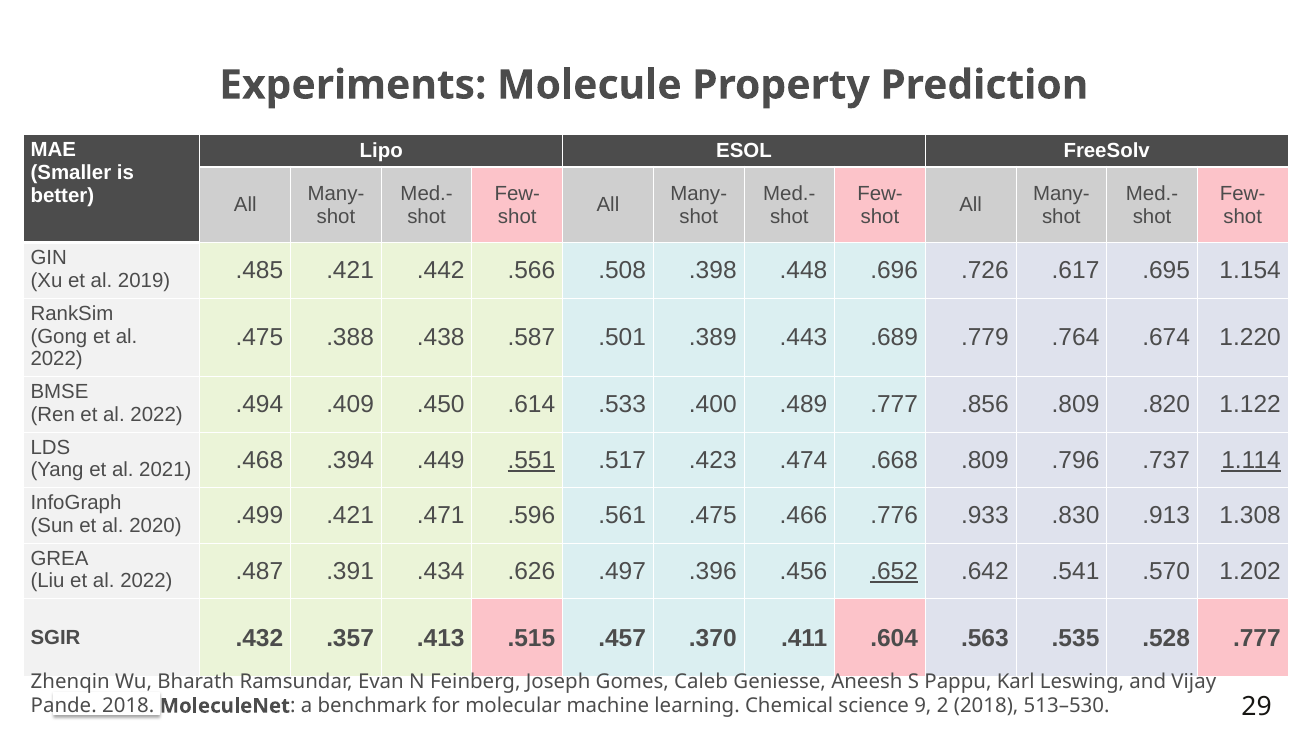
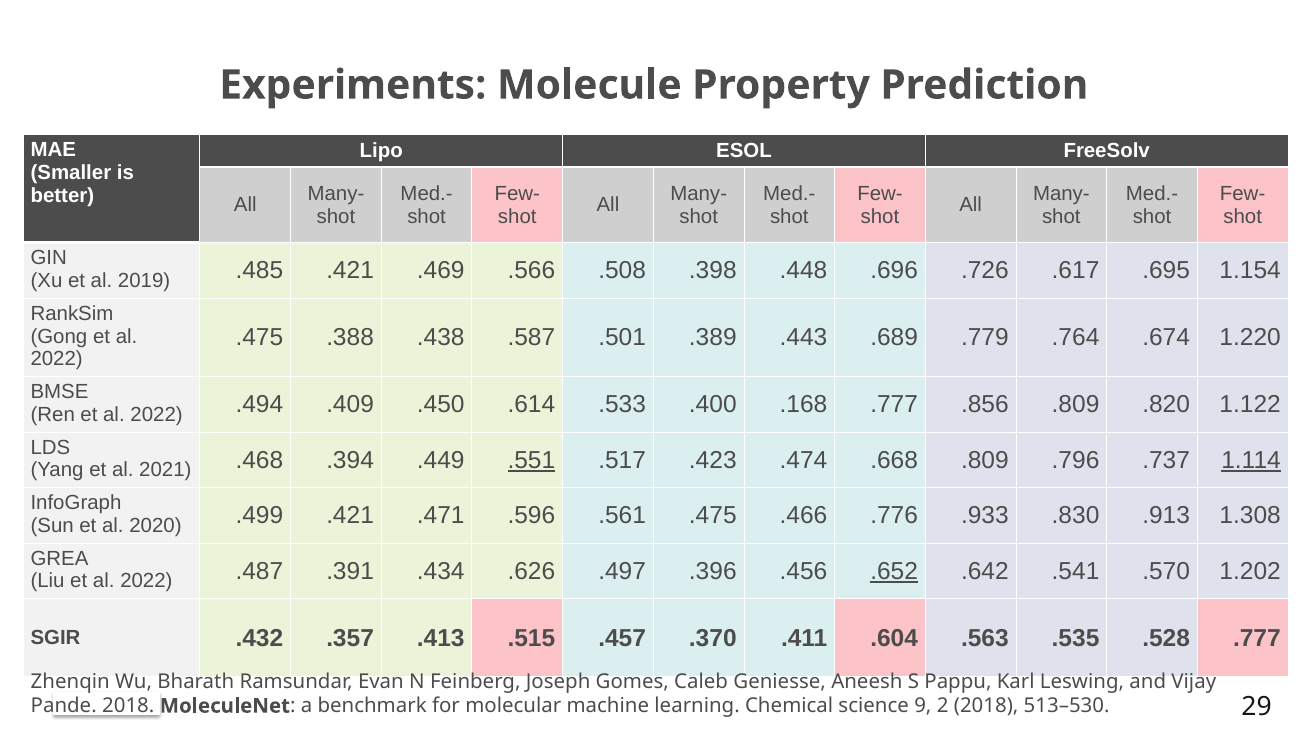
.442: .442 -> .469 (441, 271)
.489: .489 -> .168 (804, 405)
